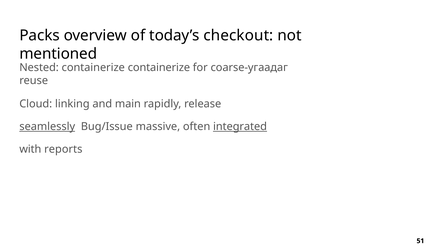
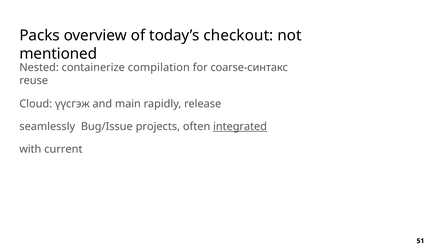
containerize containerize: containerize -> compilation (159, 67)
coarse-угаадаг: coarse-угаадаг -> coarse-синтакс (249, 67)
linking: linking -> үүсгэж (72, 104)
seamlessly underline: present -> none (47, 127)
massive: massive -> projects (158, 127)
reports: reports -> current (63, 149)
